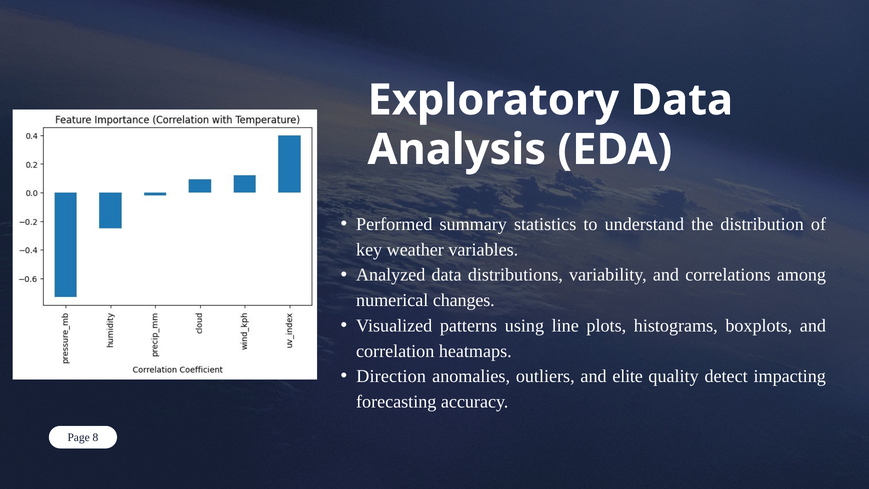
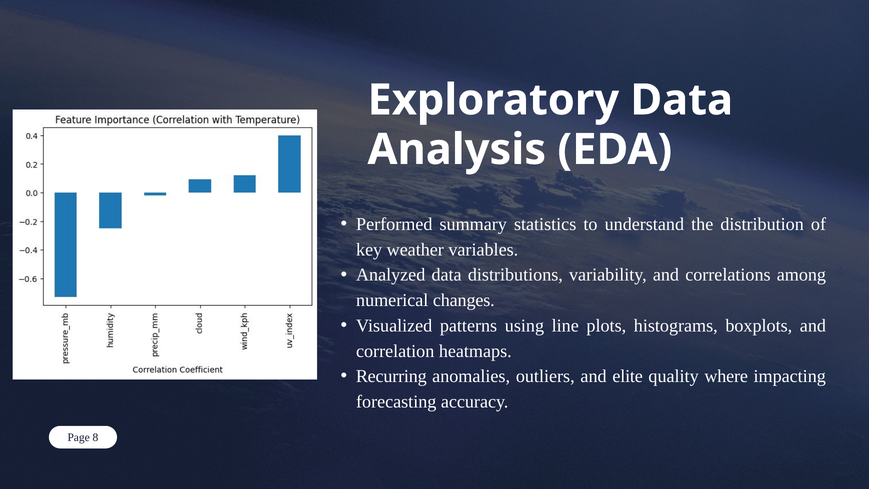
Direction: Direction -> Recurring (391, 376)
detect: detect -> where (726, 376)
